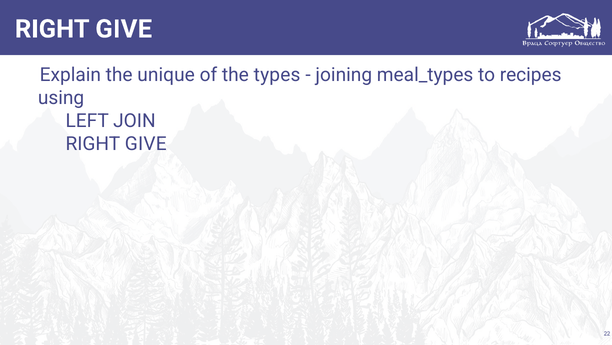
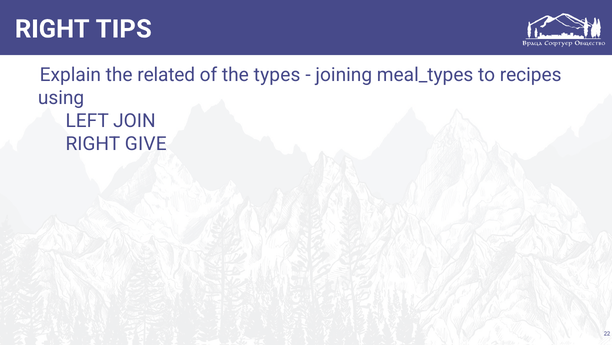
RIGHT GIVE: GIVE -> TIPS (124, 29)
unique: unique -> related (166, 75)
